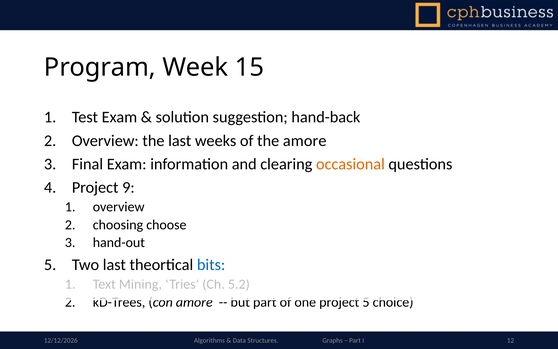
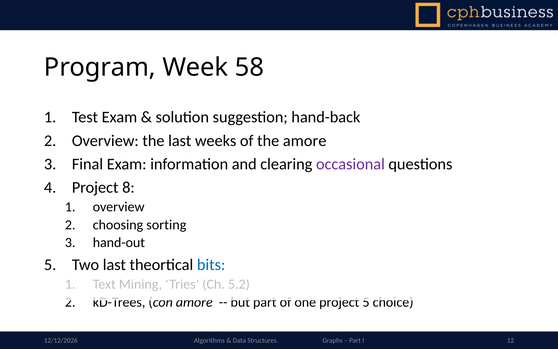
15: 15 -> 58 (249, 67)
occasional colour: orange -> purple (350, 164)
9: 9 -> 8 (128, 187)
choose: choose -> sorting (166, 225)
